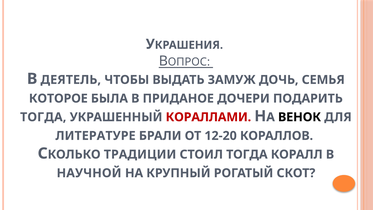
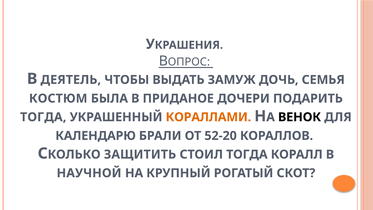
КОТОРОЕ: КОТОРОЕ -> КОСТЮМ (58, 98)
КОРАЛЛАМИ colour: red -> orange (208, 117)
ЛИТЕРАТУРЕ: ЛИТЕРАТУРЕ -> КАЛЕНДАРЮ (96, 136)
12-20: 12-20 -> 52-20 (221, 136)
ТРАДИЦИИ: ТРАДИЦИИ -> ЗАЩИТИТЬ (140, 154)
